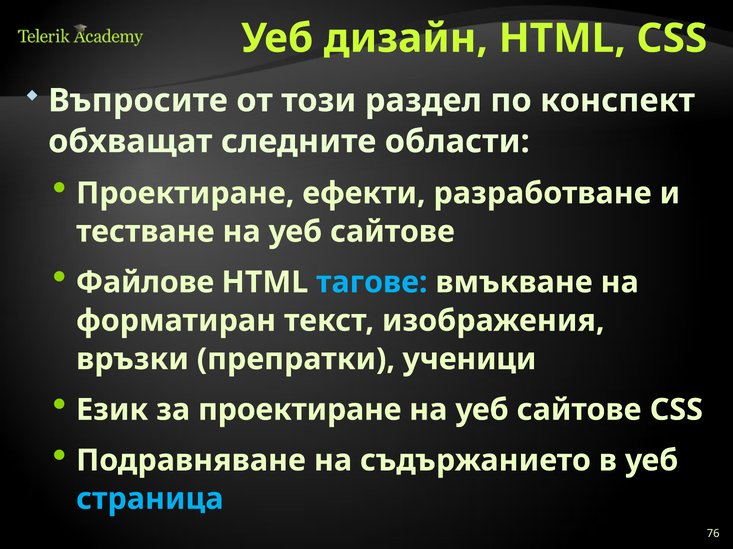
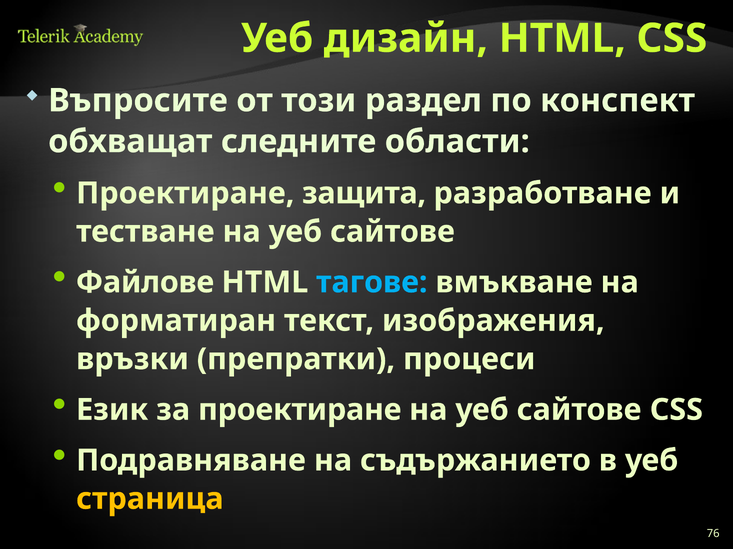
ефекти: ефекти -> защита (364, 193)
ученици: ученици -> процеси (469, 360)
страница colour: light blue -> yellow (150, 499)
